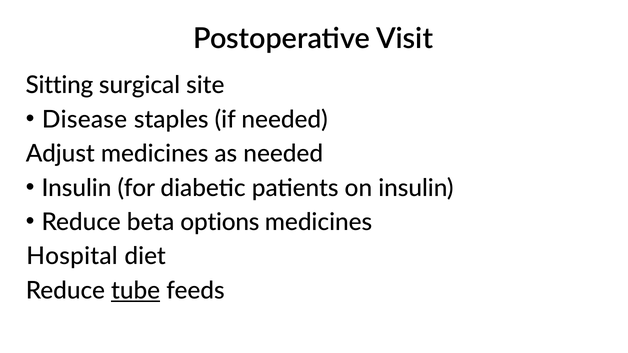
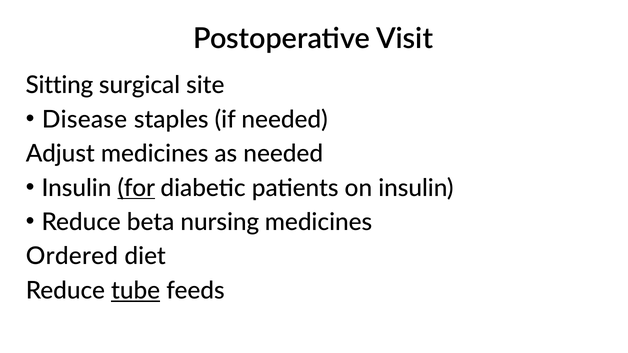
for underline: none -> present (136, 188)
options: options -> nursing (220, 222)
Hospital: Hospital -> Ordered (72, 257)
